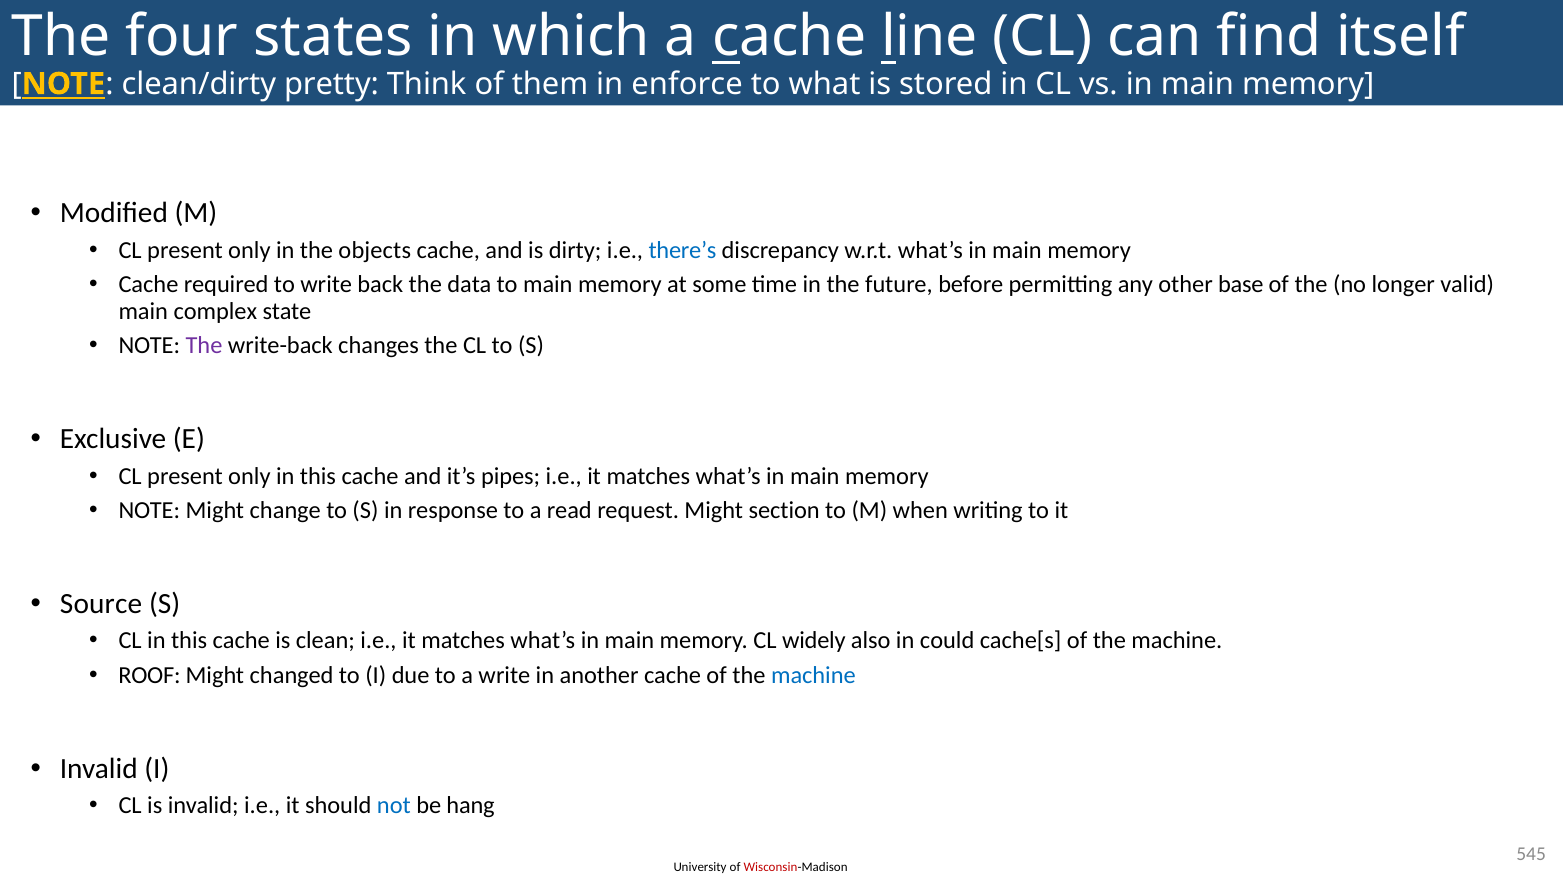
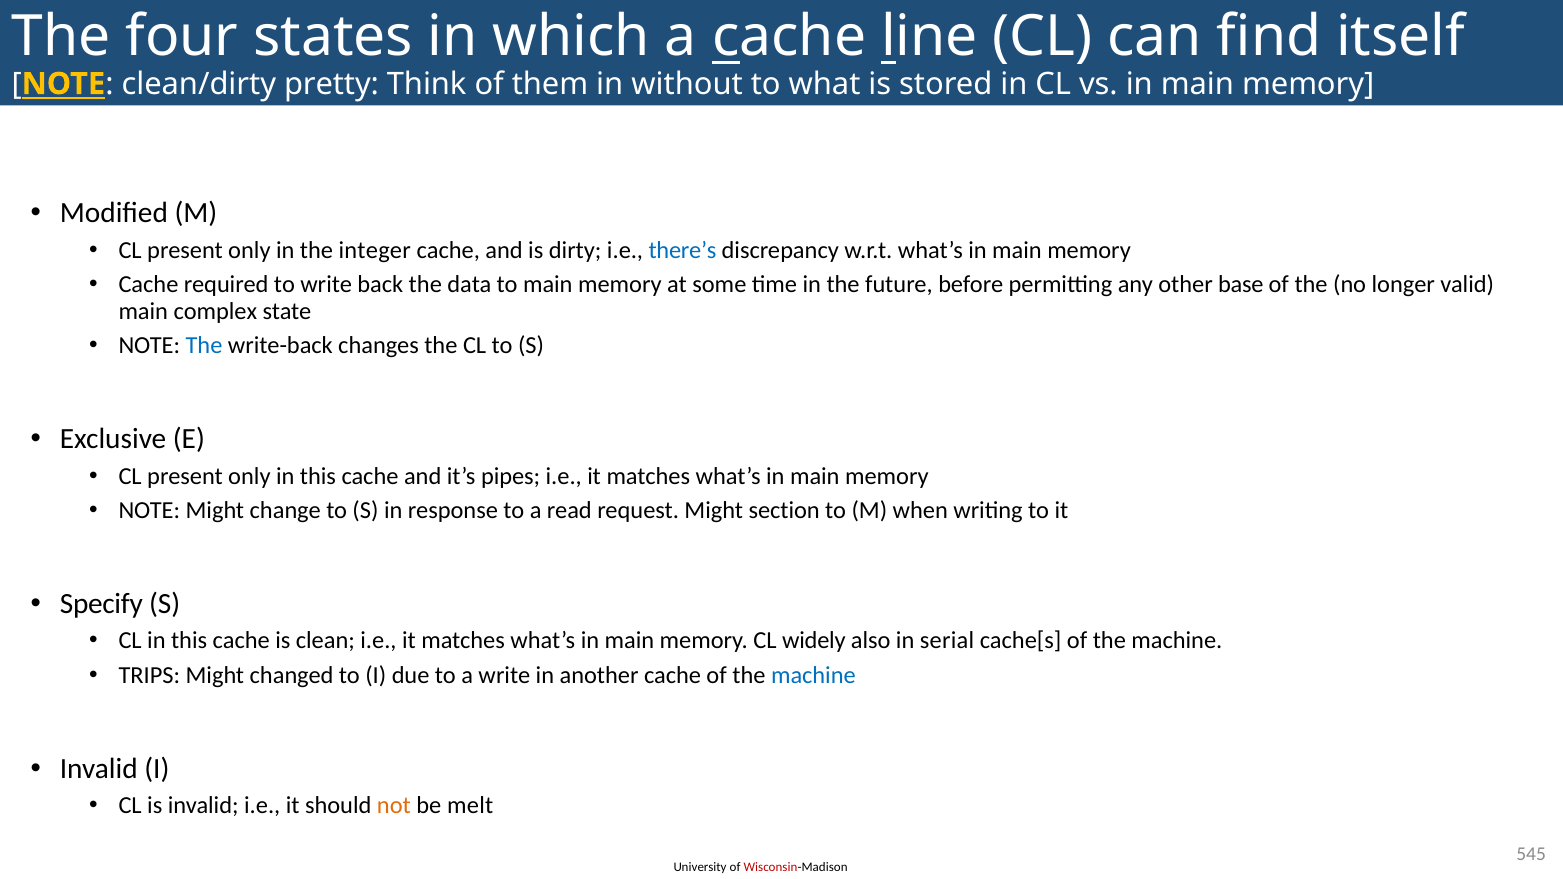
enforce: enforce -> without (687, 84)
objects: objects -> integer (375, 250)
The colour: purple -> blue (204, 346)
Source: Source -> Specify (101, 604)
could: could -> serial (947, 641)
ROOF: ROOF -> TRIPS (149, 676)
not colour: blue -> orange (394, 806)
hang: hang -> melt (470, 806)
